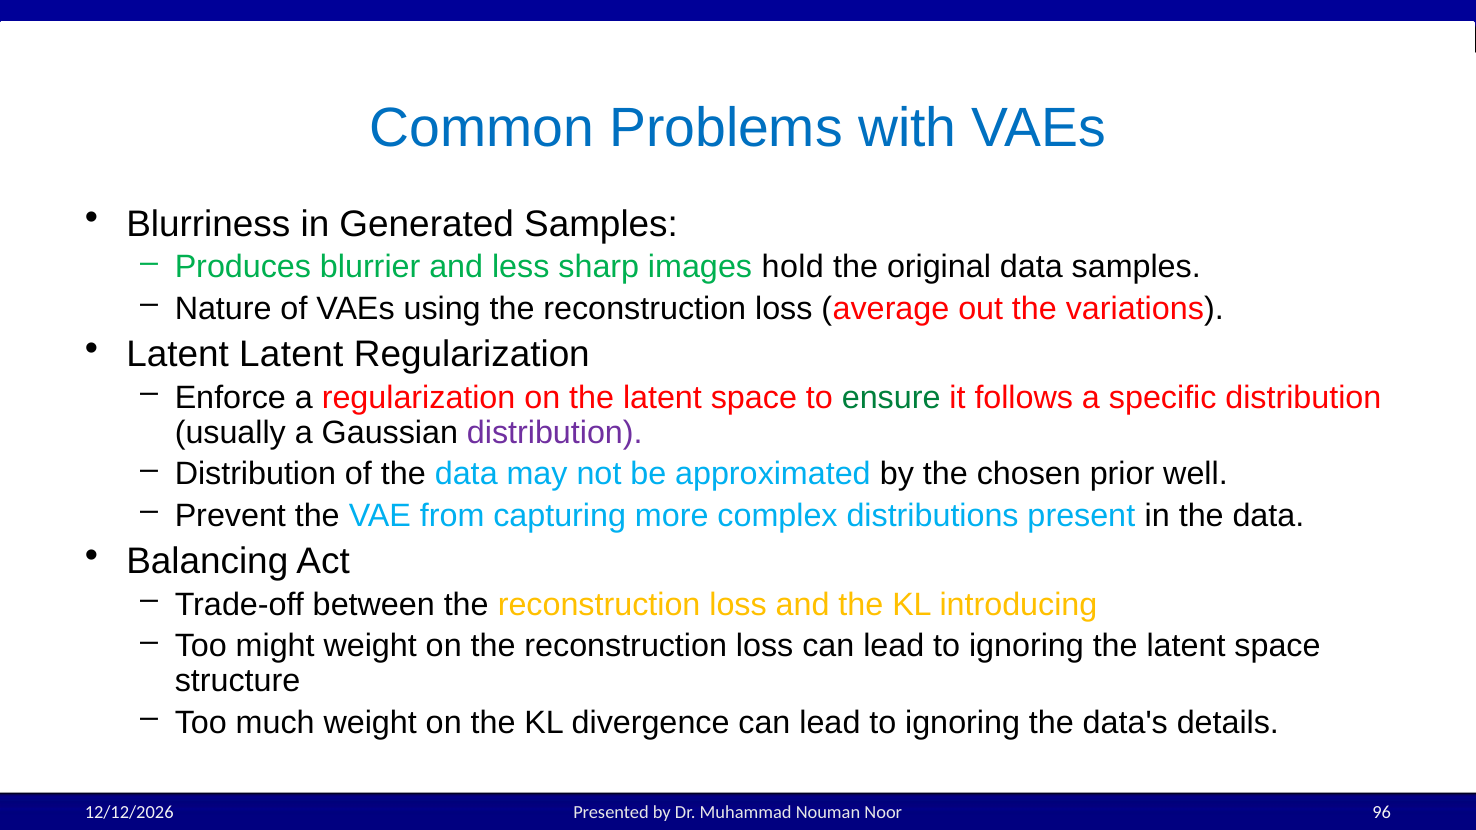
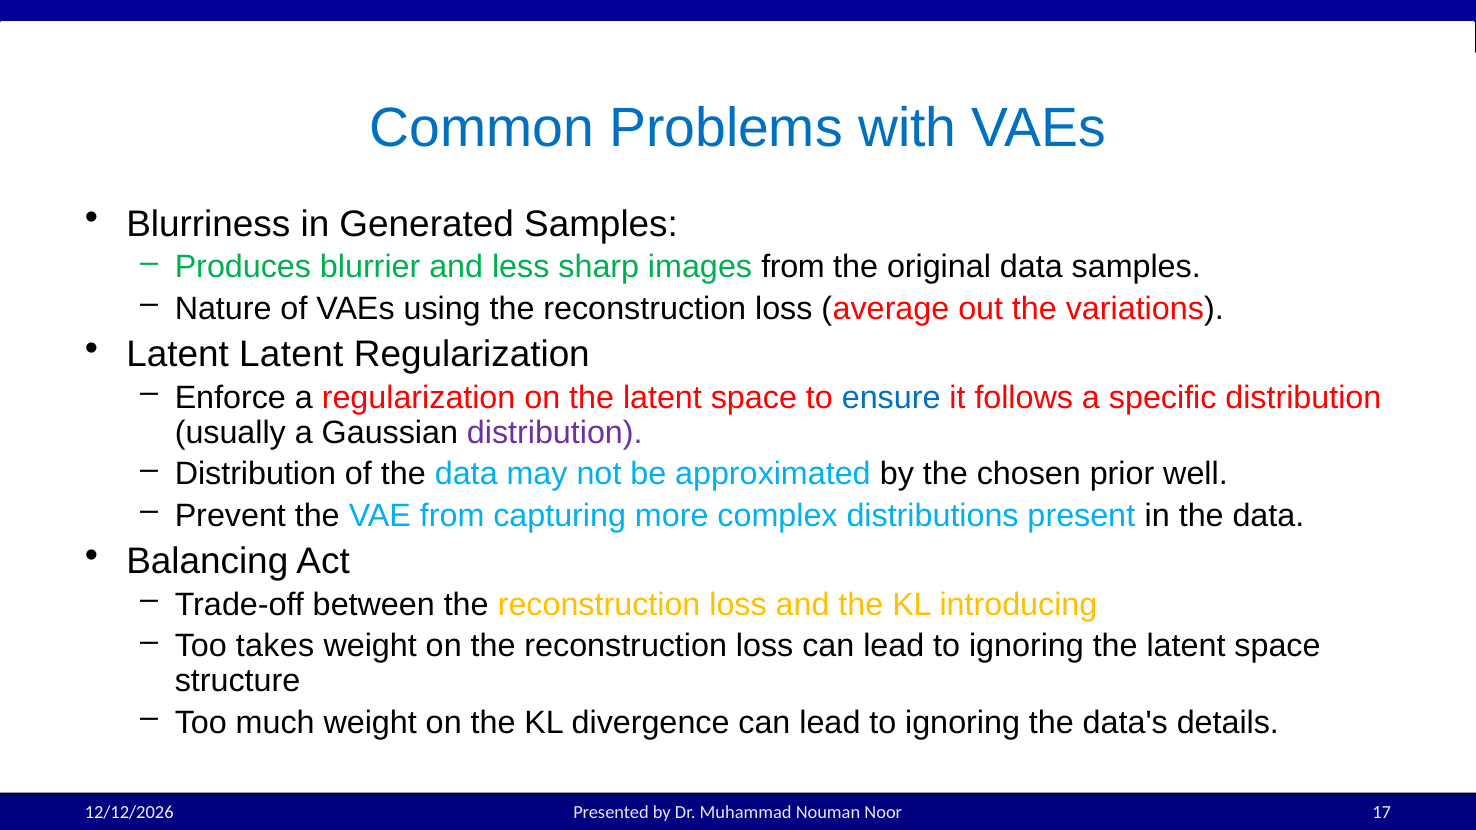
images hold: hold -> from (793, 267)
ensure colour: green -> blue (891, 398)
might: might -> takes (275, 646)
96: 96 -> 17 (1382, 813)
